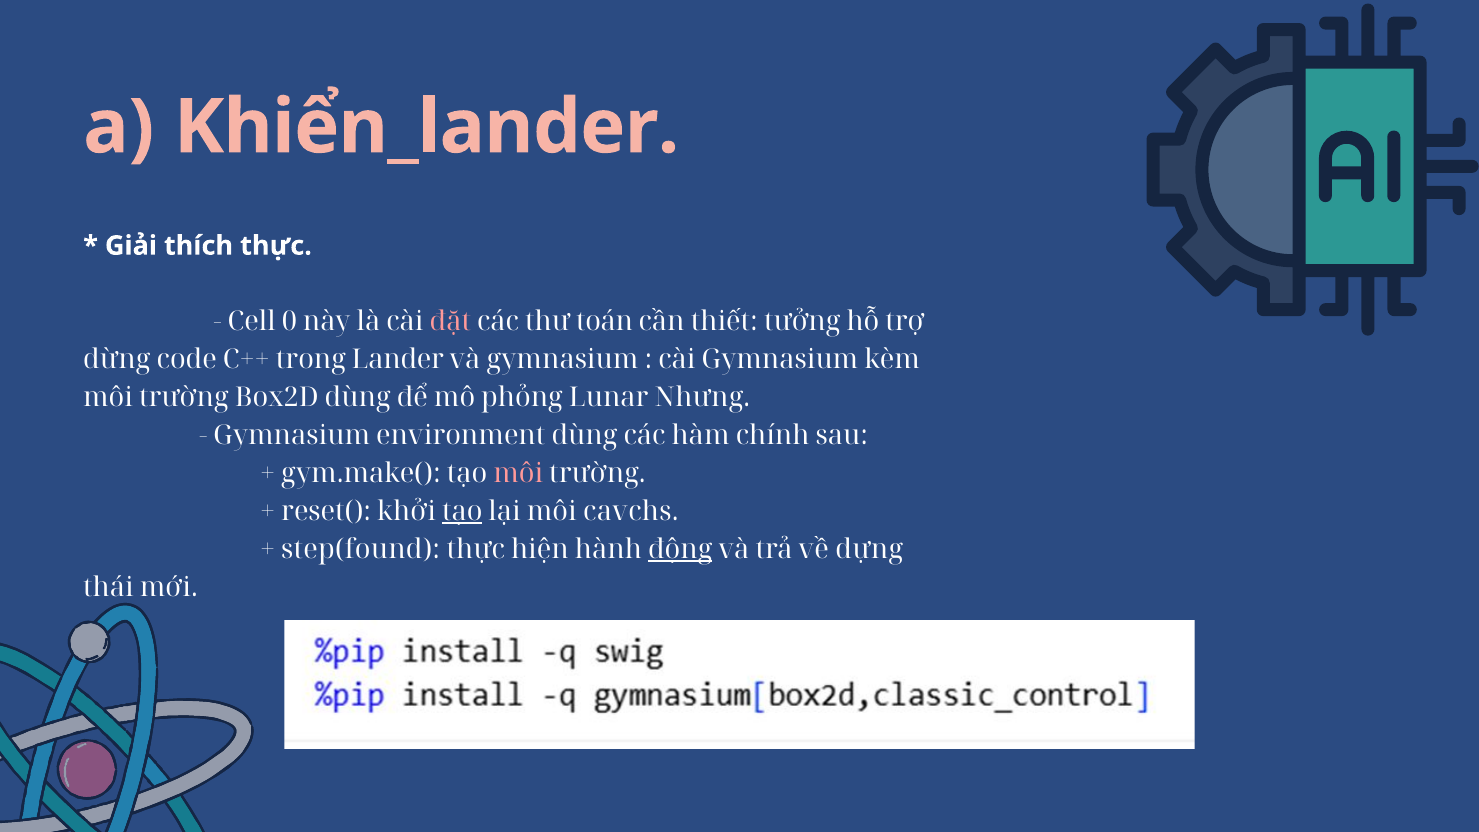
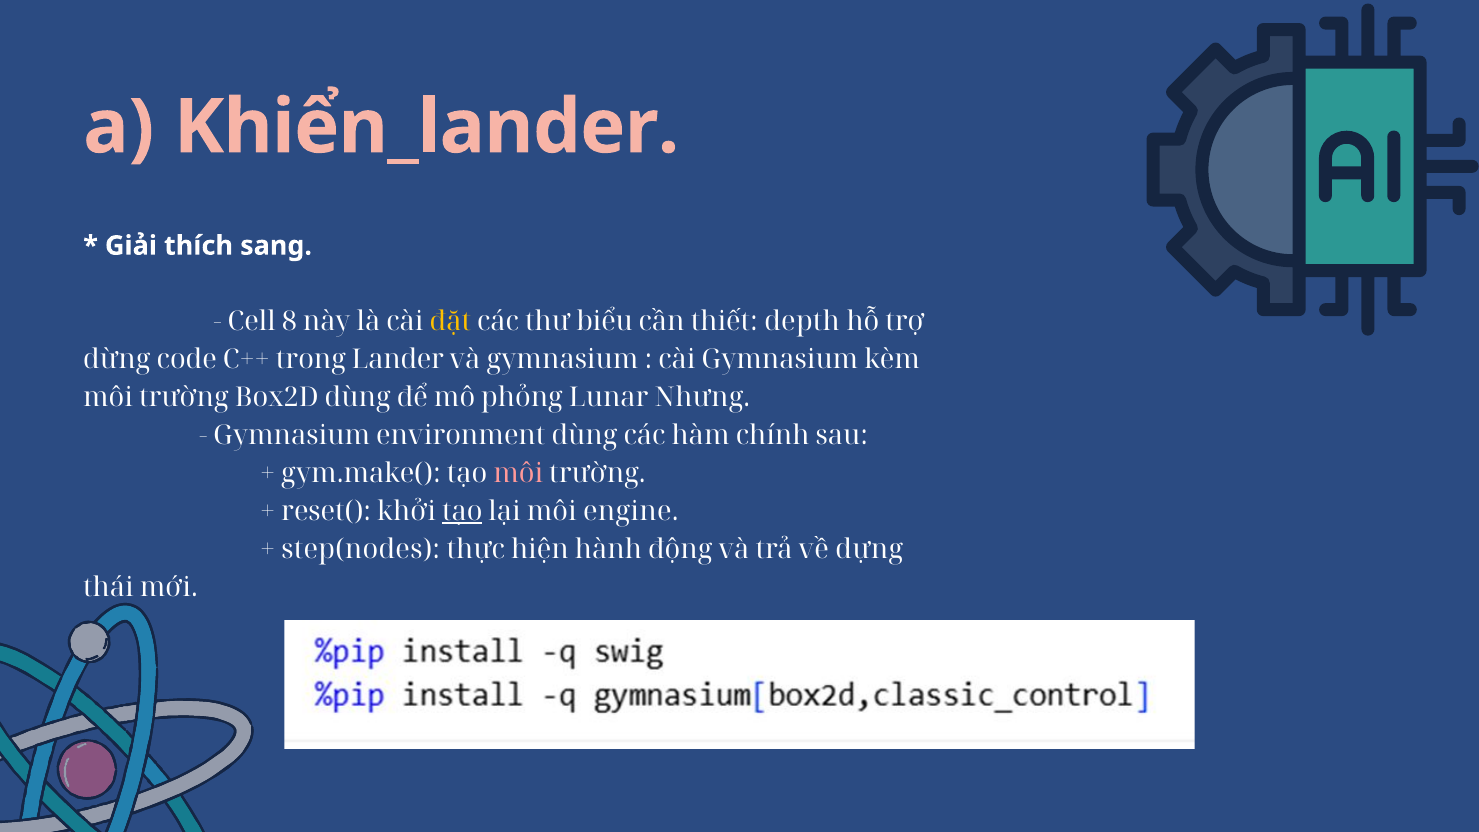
thích thực: thực -> sang (276, 246)
0: 0 -> 8 (289, 322)
đặt colour: pink -> yellow (450, 322)
toán: toán -> biểu (605, 322)
tưởng: tưởng -> depth (802, 322)
cavchs: cavchs -> engine (631, 511)
step(found: step(found -> step(nodes (361, 549)
động underline: present -> none (680, 549)
